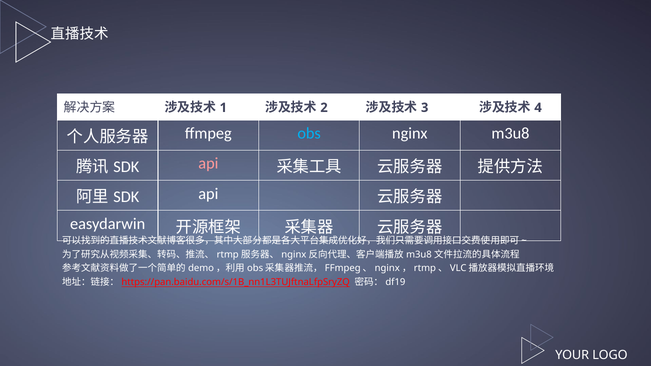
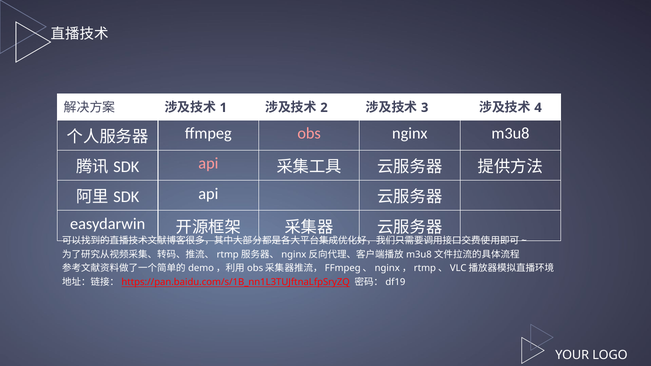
obs colour: light blue -> pink (309, 134)
